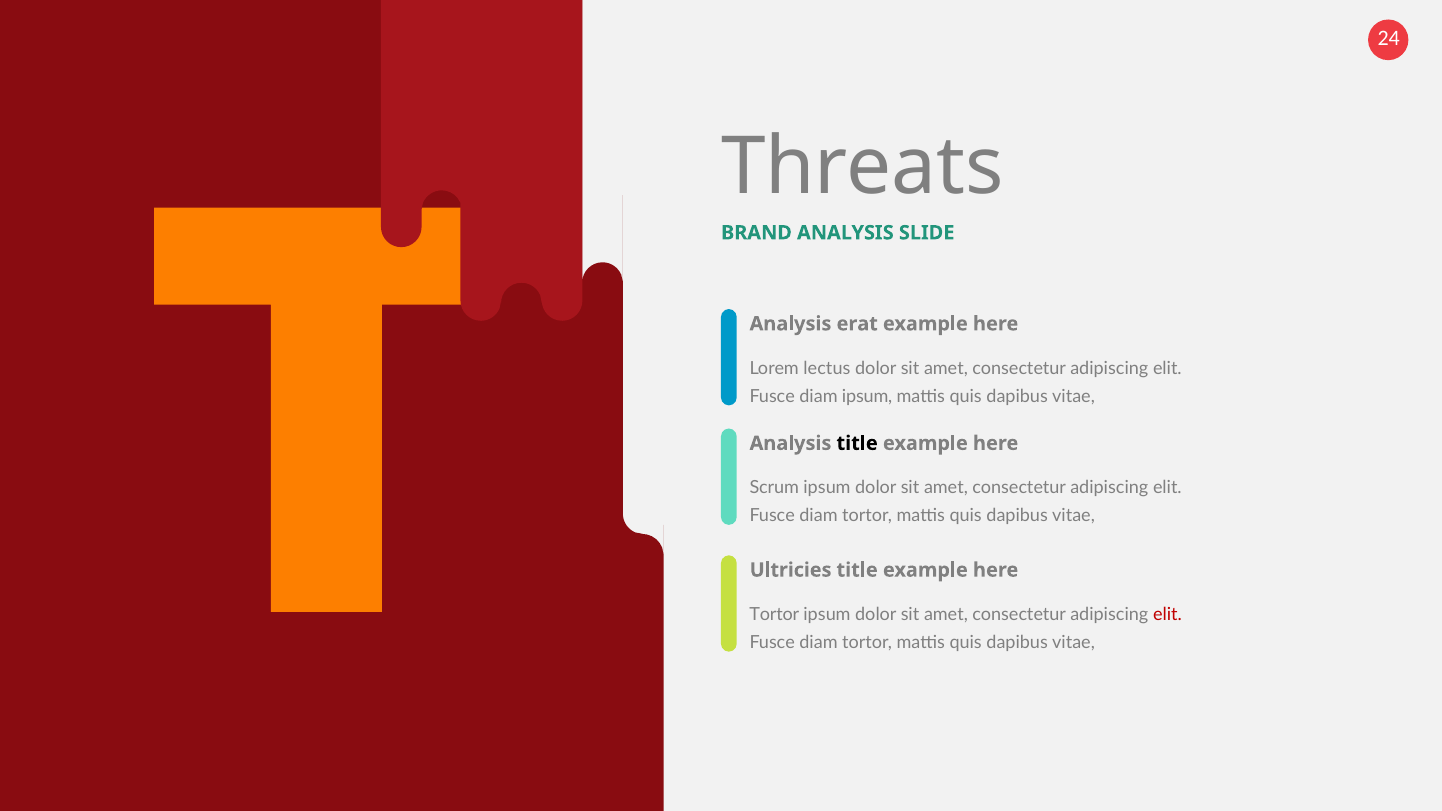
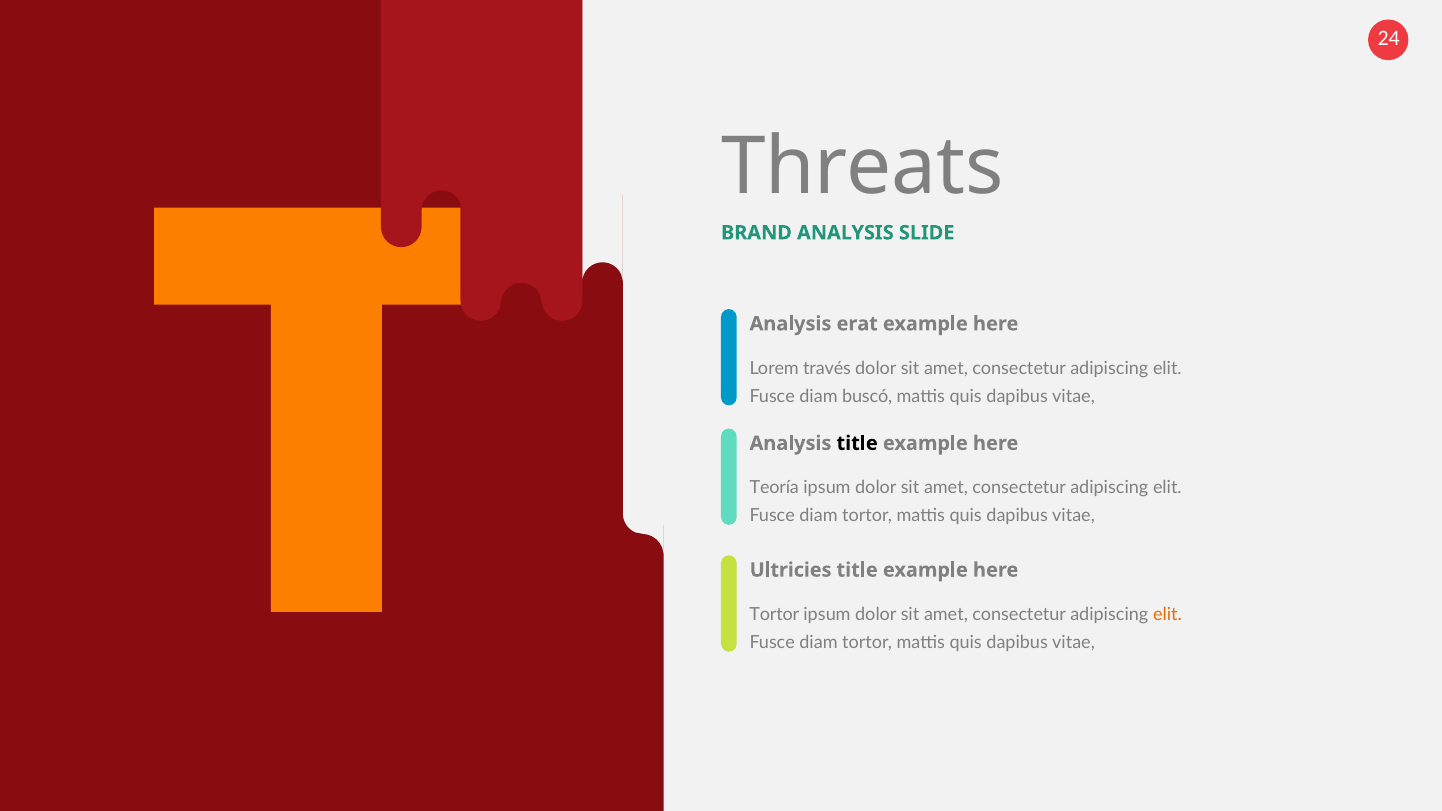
lectus: lectus -> través (827, 368)
diam ipsum: ipsum -> buscó (867, 396)
Scrum: Scrum -> Teoría (774, 488)
elit colour: red -> orange (1167, 614)
